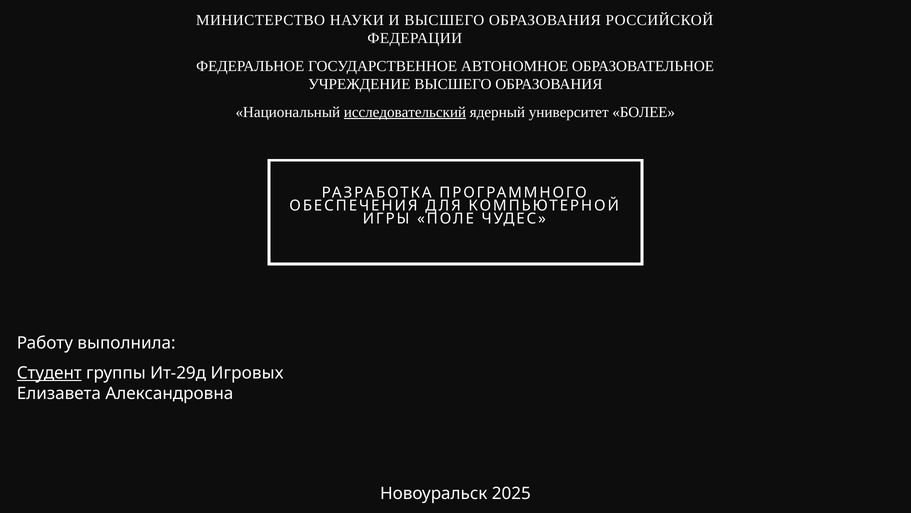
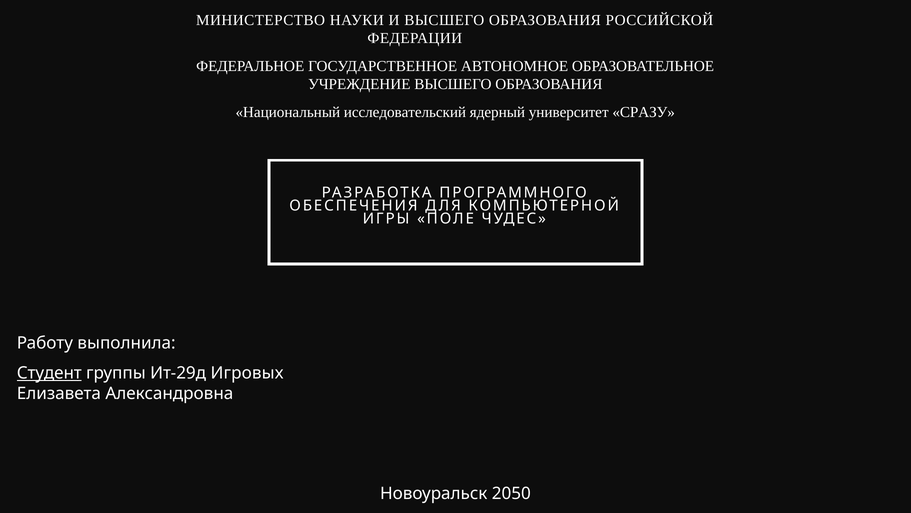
исследовательский underline: present -> none (405, 112)
БОЛЕЕ: БОЛЕЕ -> СРАЗУ (644, 112)
2025: 2025 -> 2050 (511, 493)
